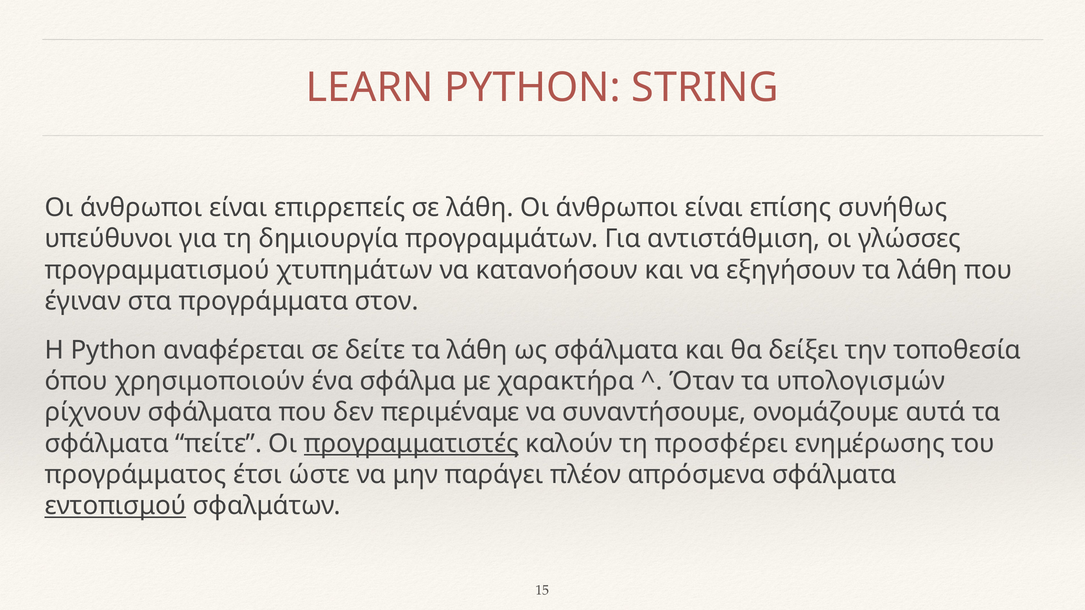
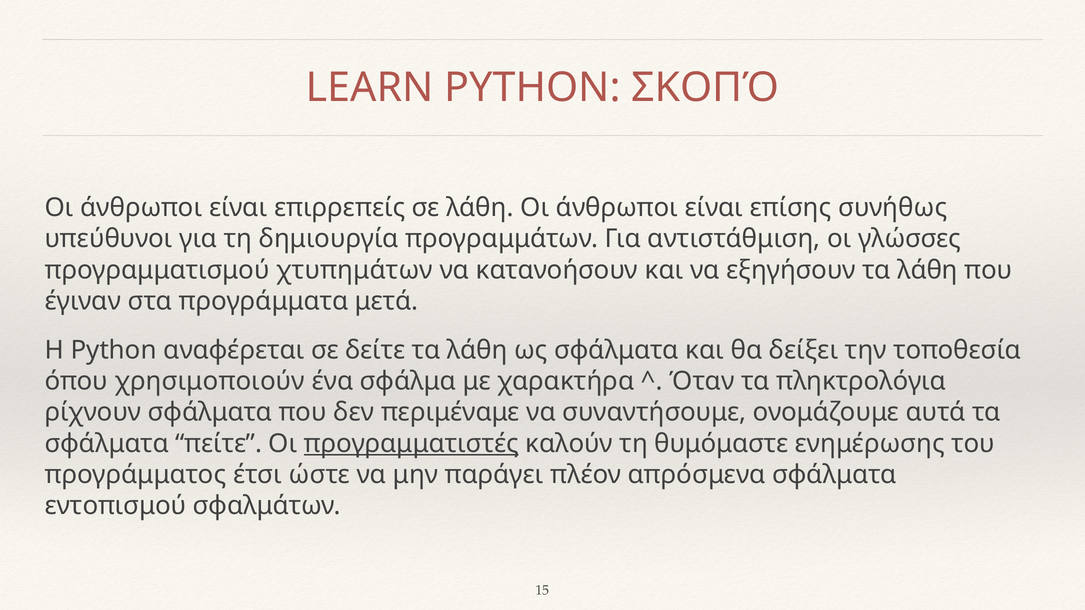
STRING: STRING -> ΣΚΟΠΌ (705, 88)
στον: στον -> μετά (387, 301)
υπολογισμών: υπολογισμών -> πληκτρολόγια (861, 381)
προσφέρει: προσφέρει -> θυμόμαστε (721, 444)
εντοπισμού underline: present -> none (116, 506)
